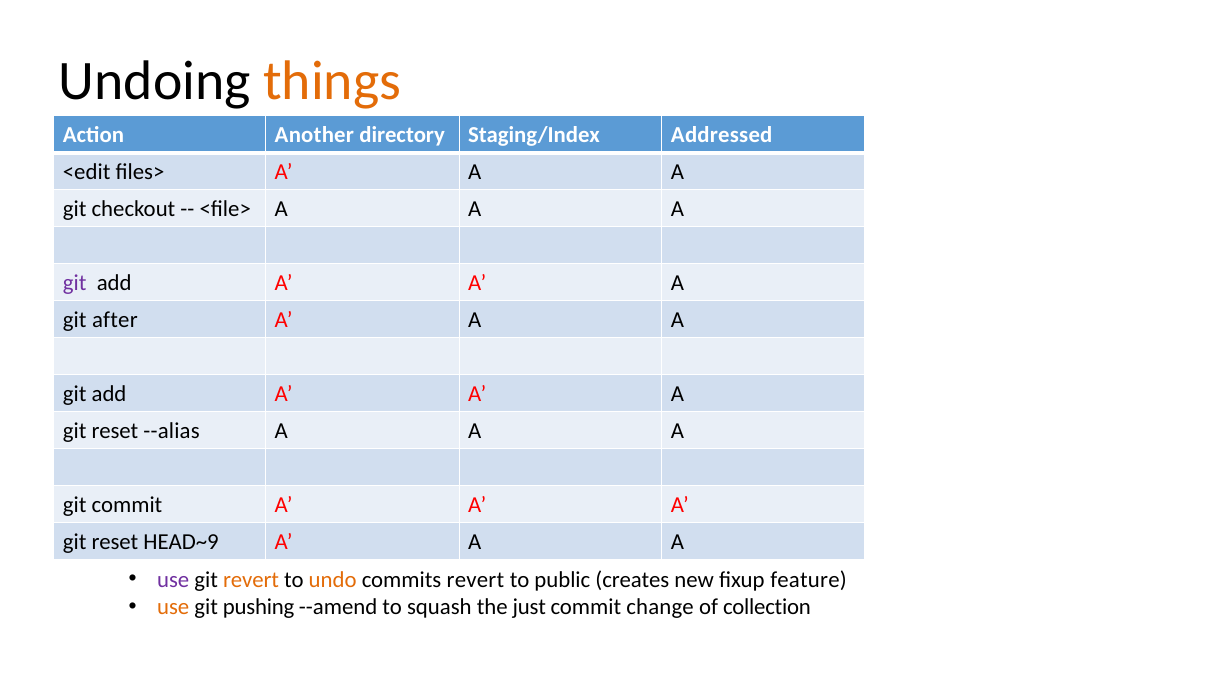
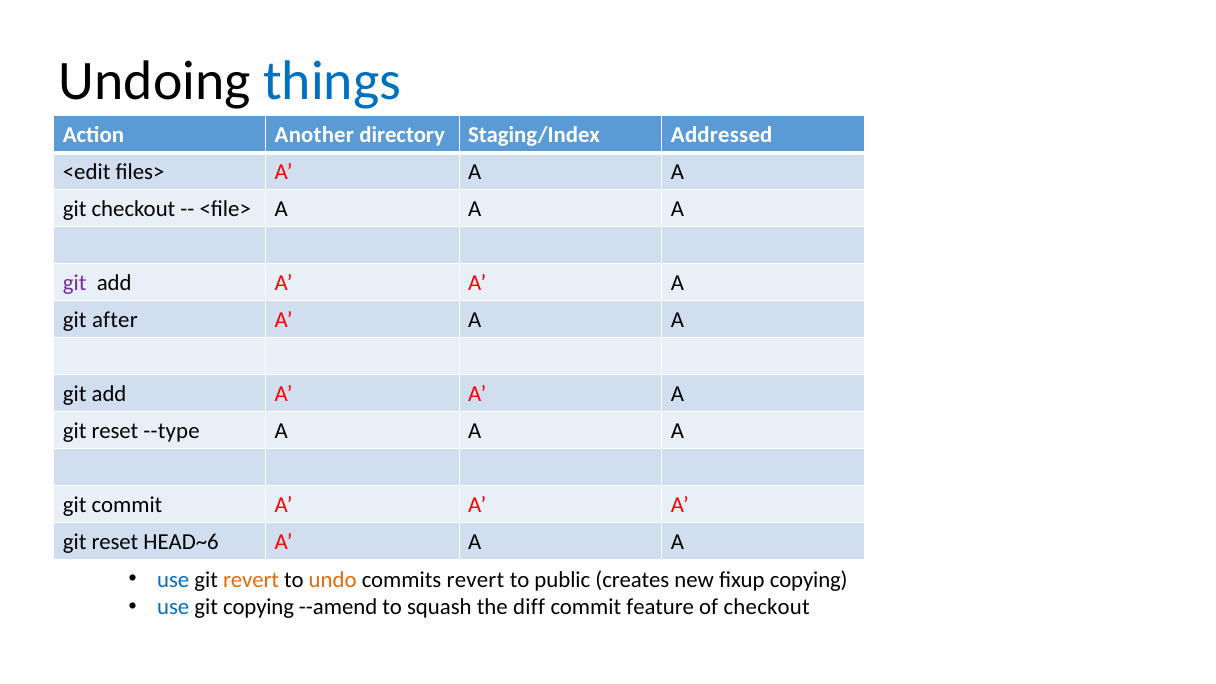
things colour: orange -> blue (332, 81)
--alias: --alias -> --type (172, 431)
HEAD~9: HEAD~9 -> HEAD~6 (181, 542)
use colour: purple -> blue (173, 579)
fixup feature: feature -> copying (809, 579)
use colour: orange -> blue (173, 607)
git pushing: pushing -> copying (259, 607)
just: just -> diff (529, 607)
change: change -> feature (660, 607)
of collection: collection -> checkout (767, 607)
